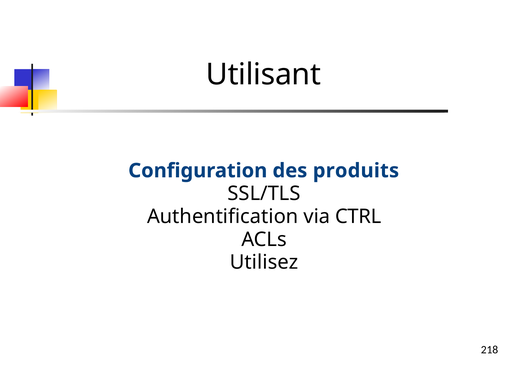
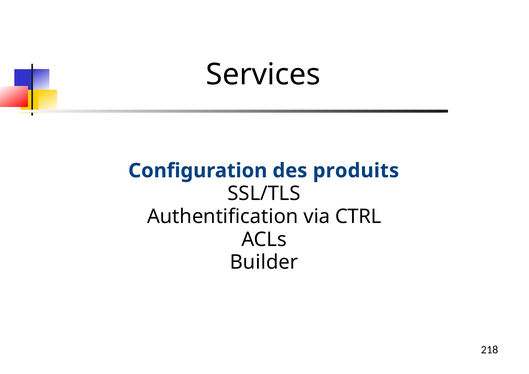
Utilisant: Utilisant -> Services (263, 74)
Utilisez: Utilisez -> Builder (264, 262)
